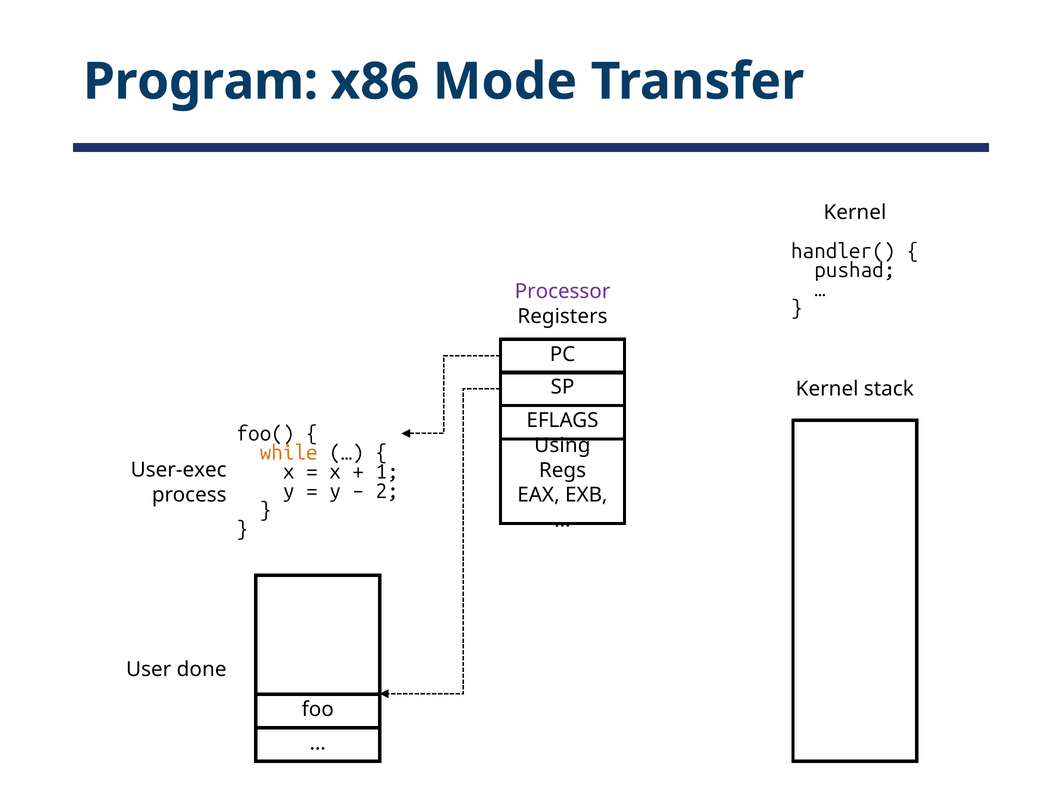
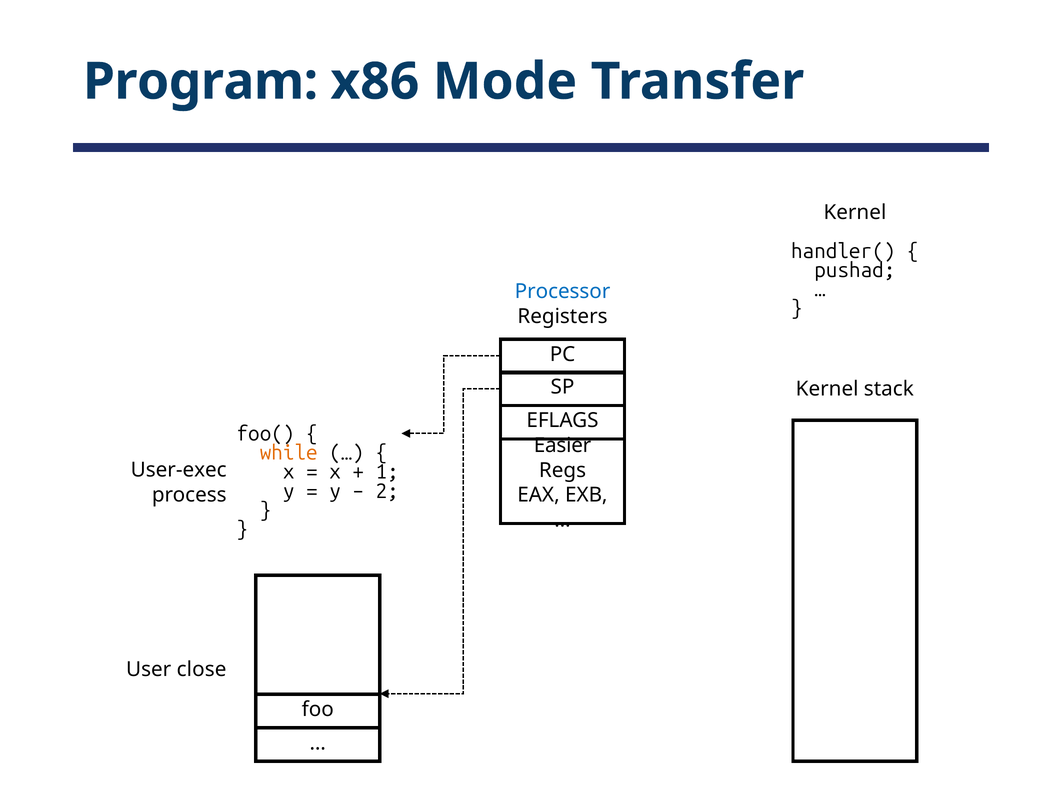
Processor colour: purple -> blue (563, 291)
Using: Using -> Easier (563, 445)
done: done -> close (202, 669)
